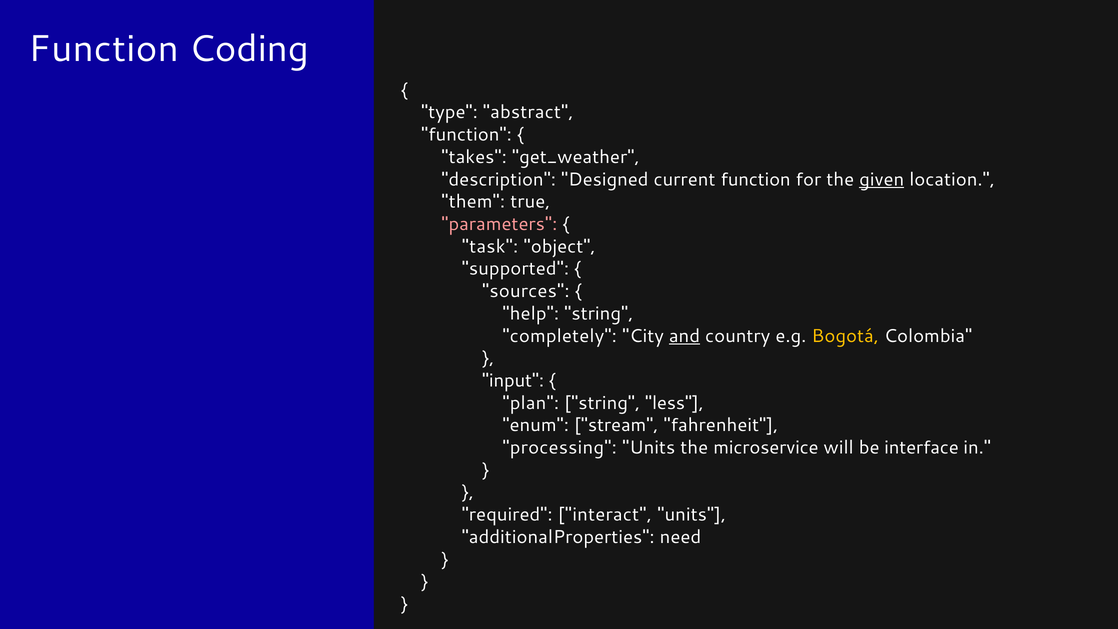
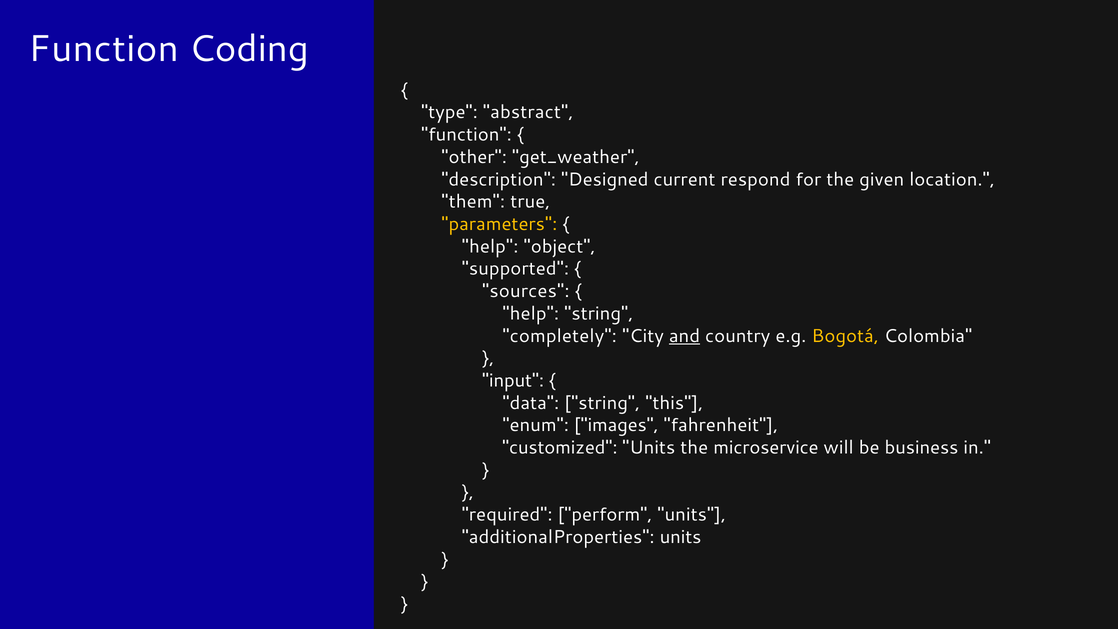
takes: takes -> other (474, 157)
current function: function -> respond (755, 179)
given underline: present -> none (882, 179)
parameters colour: pink -> yellow (499, 224)
task: task -> help (490, 246)
plan: plan -> data (531, 403)
less: less -> this (674, 403)
stream: stream -> images (616, 425)
processing: processing -> customized (560, 448)
interface: interface -> business (921, 448)
interact: interact -> perform (605, 515)
additionalProperties need: need -> units (681, 537)
